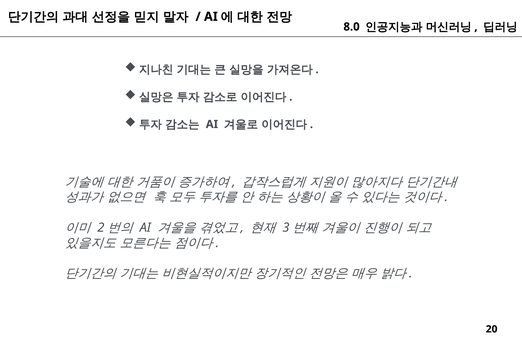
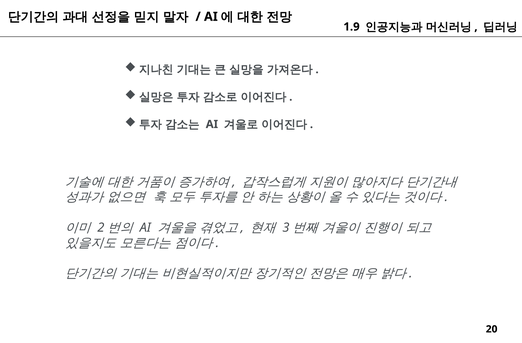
8.0: 8.0 -> 1.9 (352, 27)
